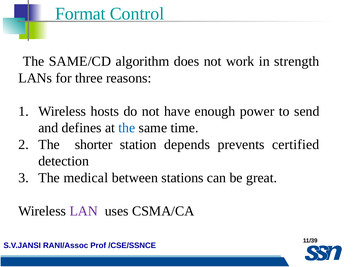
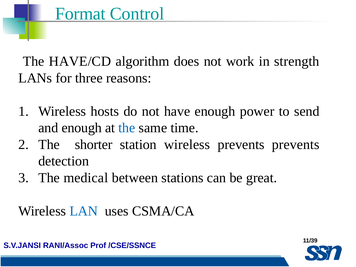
SAME/CD: SAME/CD -> HAVE/CD (80, 61)
and defines: defines -> enough (82, 128)
station depends: depends -> wireless (187, 145)
prevents certified: certified -> prevents (296, 145)
LAN colour: purple -> blue (84, 211)
